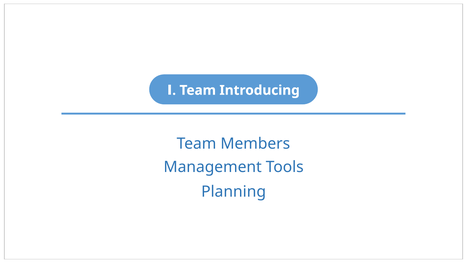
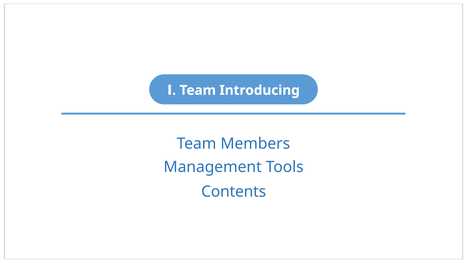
Planning: Planning -> Contents (234, 191)
